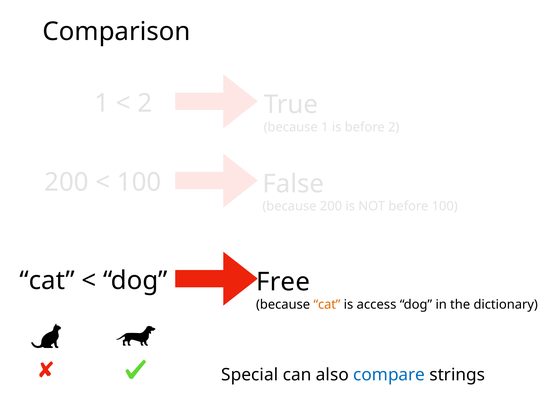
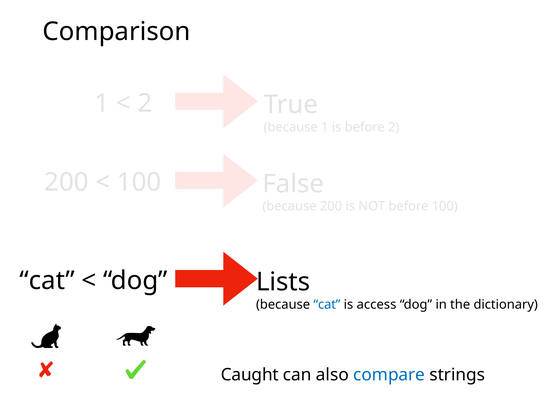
Free: Free -> Lists (283, 282)
cat colour: orange -> blue (327, 304)
Special: Special -> Caught (250, 375)
